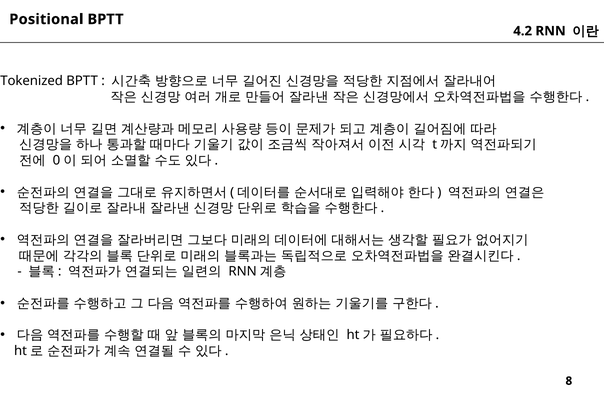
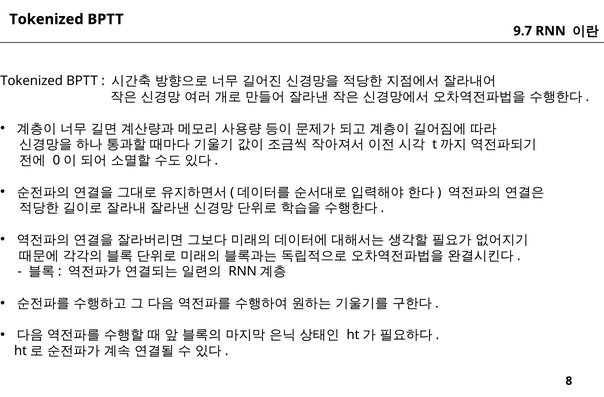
Positional: Positional -> Tokenized (46, 19)
4.2: 4.2 -> 9.7 (523, 31)
